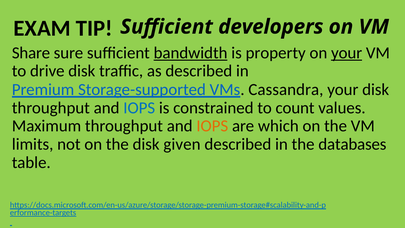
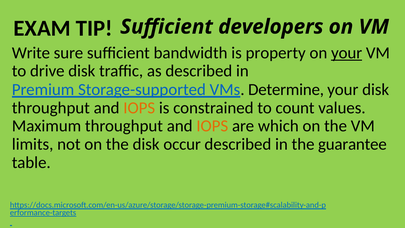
Share: Share -> Write (31, 53)
bandwidth underline: present -> none (191, 53)
Cassandra: Cassandra -> Determine (286, 89)
IOPS colour: blue -> orange (139, 108)
given: given -> occur (182, 144)
databases: databases -> guarantee (352, 144)
